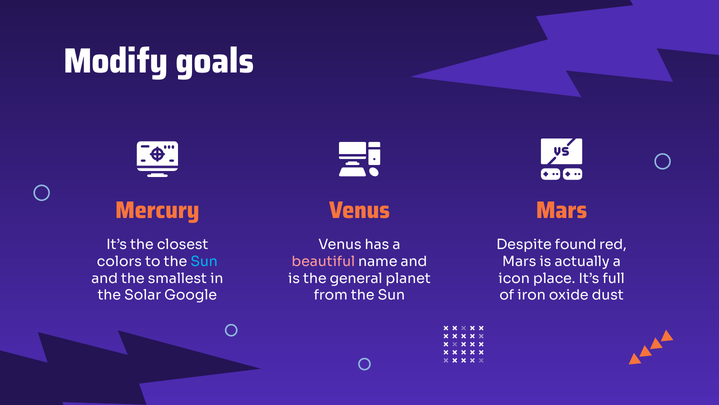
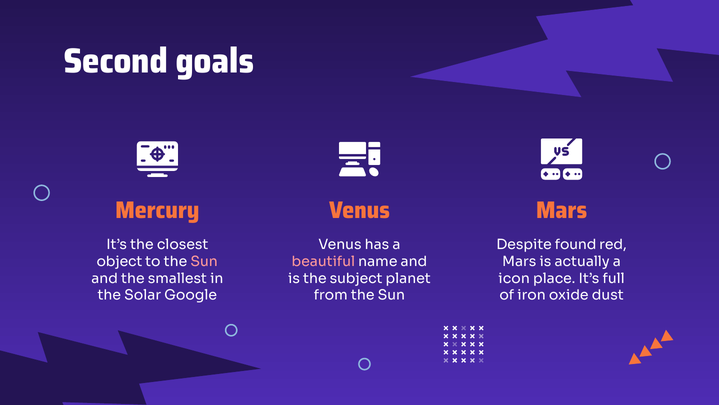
Modify: Modify -> Second (116, 61)
colors: colors -> object (119, 261)
Sun colour: light blue -> pink (204, 261)
general: general -> subject (356, 278)
